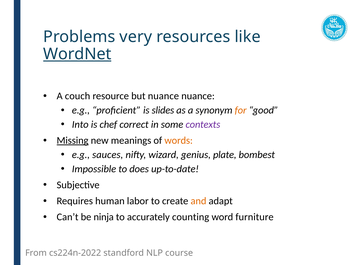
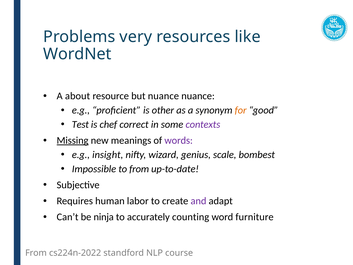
WordNet underline: present -> none (77, 54)
couch: couch -> about (78, 96)
slides: slides -> other (163, 110)
Into: Into -> Test (80, 124)
words colour: orange -> purple (179, 140)
sauces: sauces -> insight (108, 155)
plate: plate -> scale (225, 155)
to does: does -> from (139, 169)
and colour: orange -> purple (198, 201)
